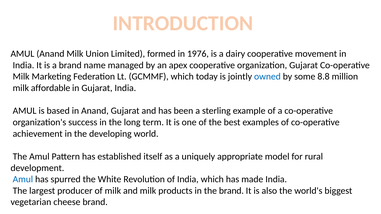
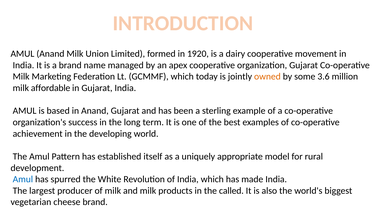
1976: 1976 -> 1920 (198, 54)
owned colour: blue -> orange (267, 77)
8.8: 8.8 -> 3.6 (324, 77)
the brand: brand -> called (231, 191)
